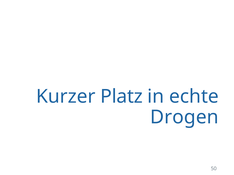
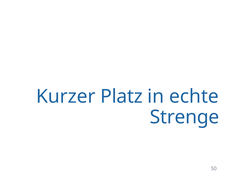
Drogen: Drogen -> Strenge (185, 118)
